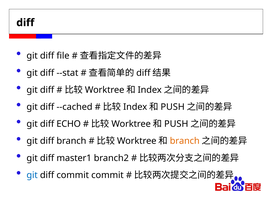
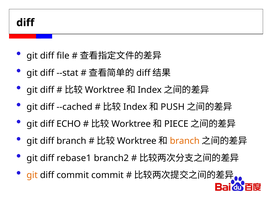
PUSH: PUSH -> PIECE (176, 124)
master1: master1 -> rebase1 (74, 158)
git colour: blue -> orange (32, 175)
